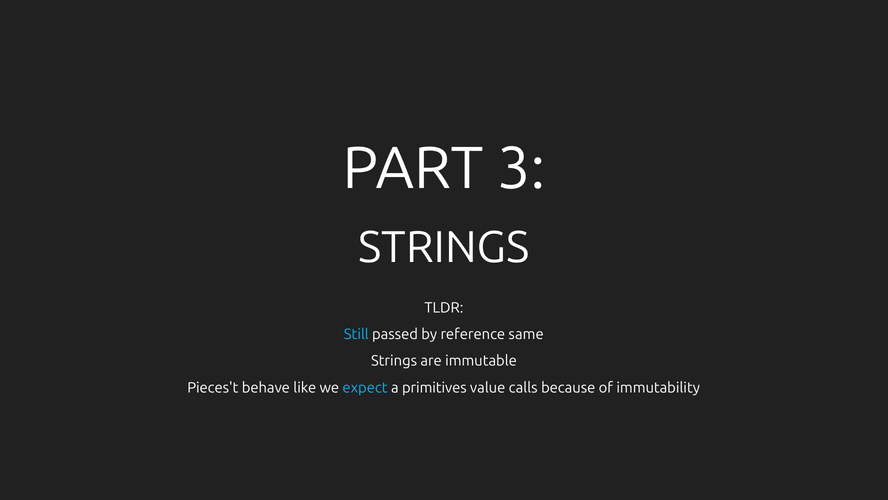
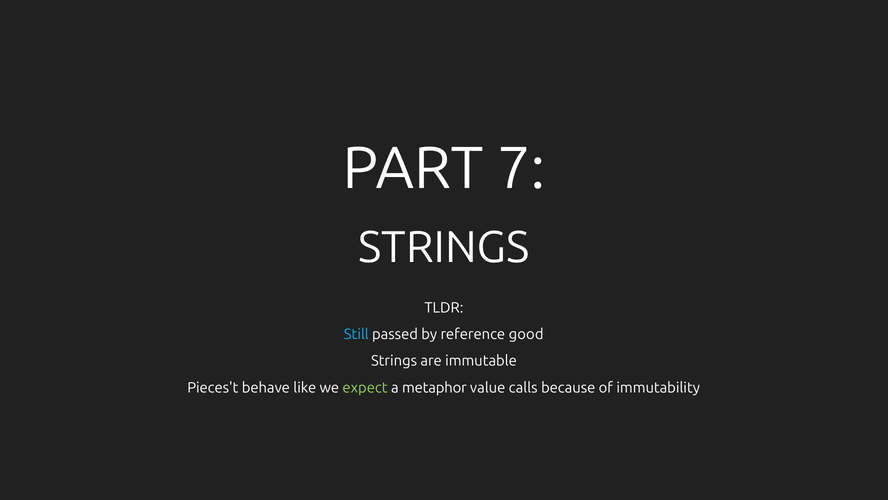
3: 3 -> 7 (521, 168)
same: same -> good (526, 334)
expect colour: light blue -> light green (365, 387)
primitives: primitives -> metaphor (434, 387)
